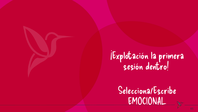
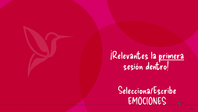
¡Explotación: ¡Explotación -> ¡Relevantes (129, 55)
primera underline: none -> present (171, 55)
EMOCIONAL: EMOCIONAL -> EMOCIONES (147, 101)
